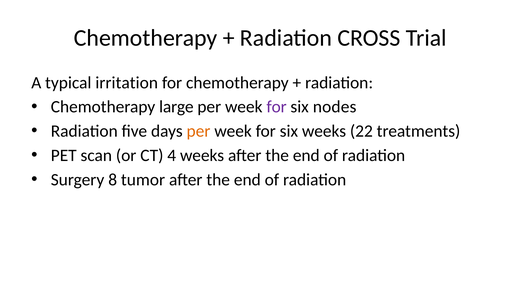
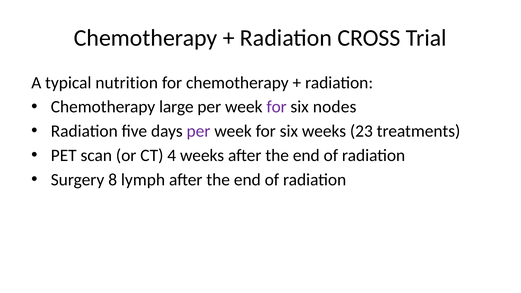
irritation: irritation -> nutrition (127, 83)
per colour: orange -> purple (198, 131)
22: 22 -> 23 (361, 131)
tumor: tumor -> lymph (143, 180)
